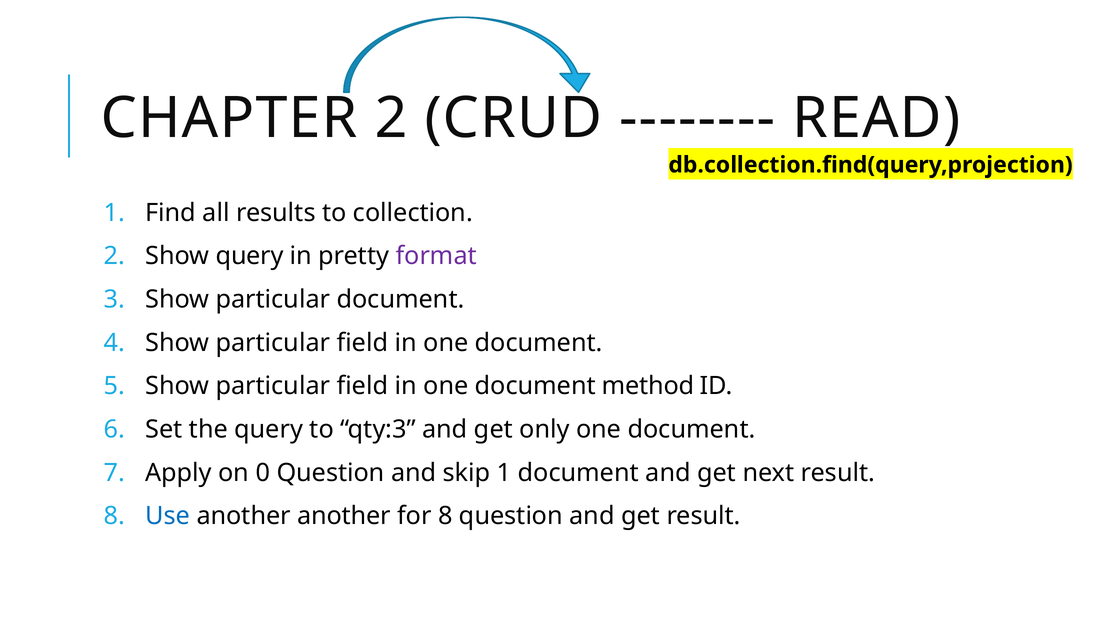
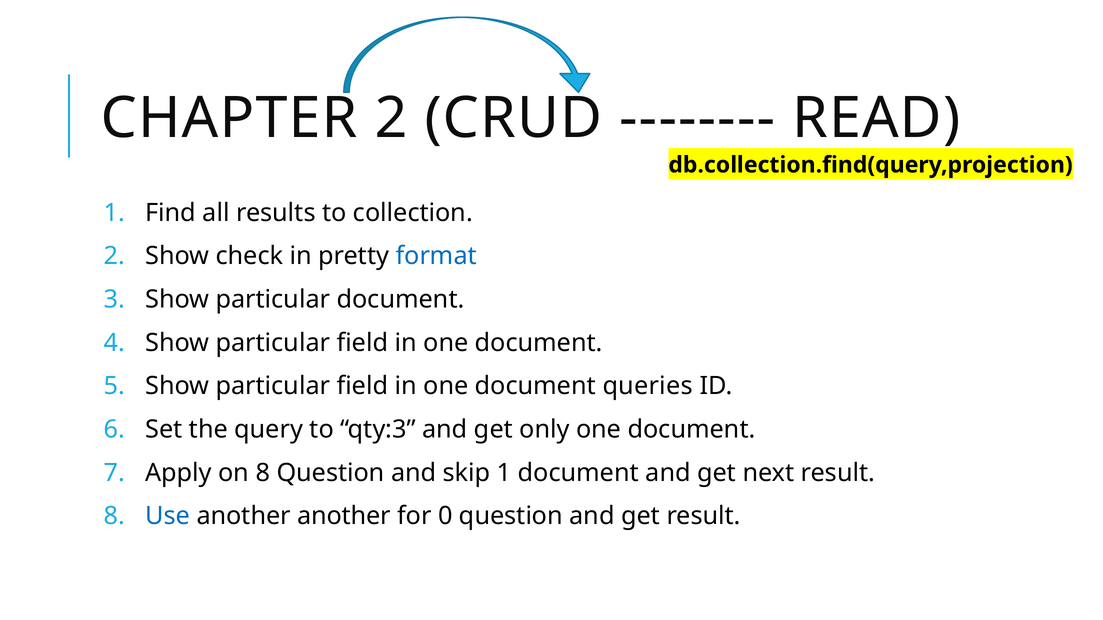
Show query: query -> check (250, 256)
format colour: purple -> blue (436, 256)
method: method -> queries (648, 386)
on 0: 0 -> 8 (263, 473)
for 8: 8 -> 0 (445, 516)
